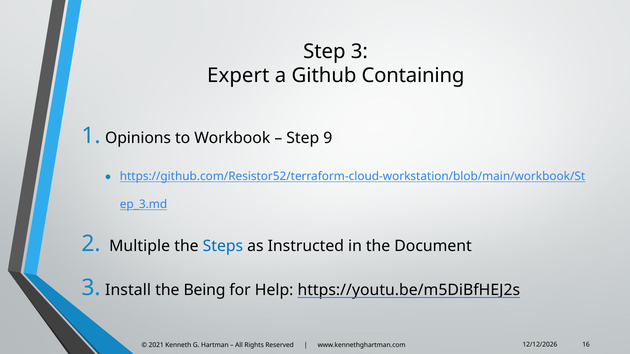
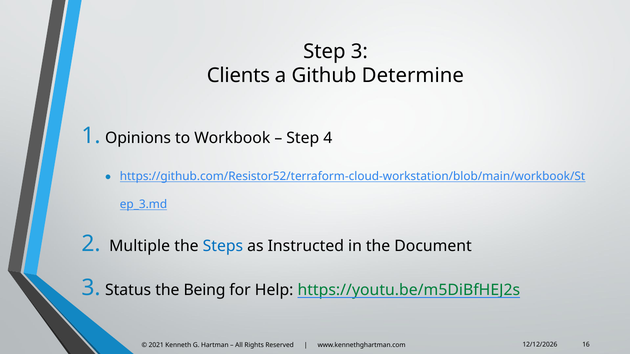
Expert: Expert -> Clients (238, 76)
Containing: Containing -> Determine (413, 76)
9: 9 -> 4 (328, 138)
Install: Install -> Status (128, 291)
https://youtu.be/m5DiBfHEJ2s colour: black -> green (409, 291)
